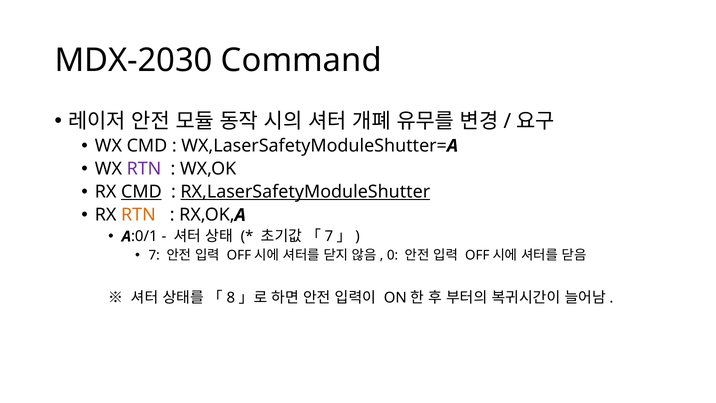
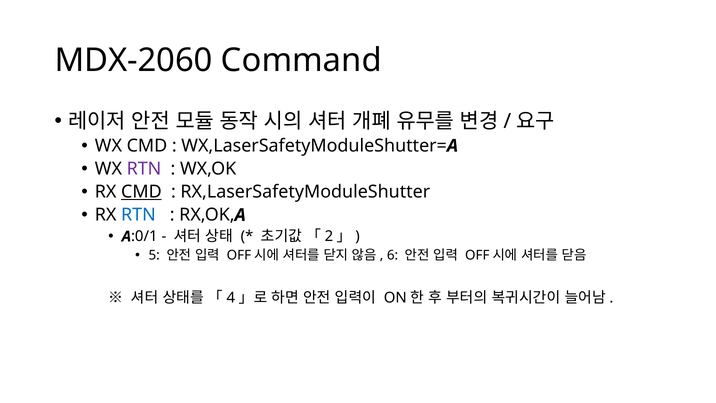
MDX-2030: MDX-2030 -> MDX-2060 (134, 60)
RX,LaserSafetyModuleShutter underline: present -> none (305, 192)
RTN colour: orange -> blue (138, 215)
7: 7 -> 2 (329, 236)
7: 7 -> 5 (154, 255)
0: 0 -> 6 (393, 255)
8: 8 -> 4 (231, 297)
